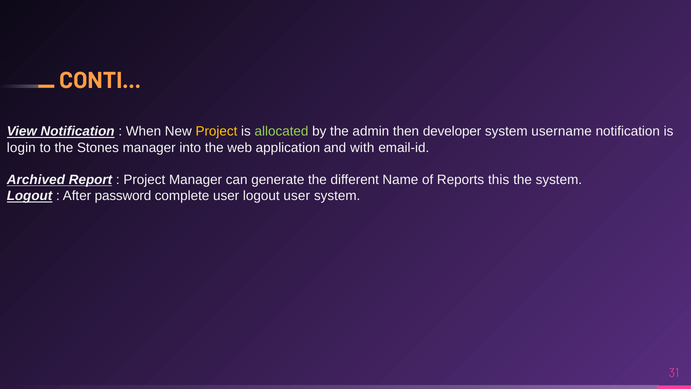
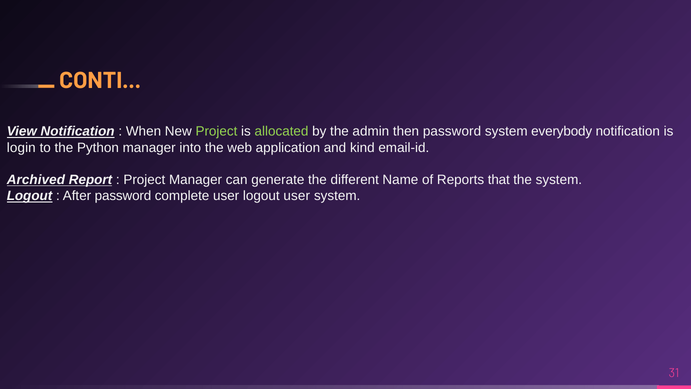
Project colour: yellow -> light green (216, 131)
then developer: developer -> password (452, 131)
username: username -> everybody (562, 131)
Stones: Stones -> Python (98, 147)
with: with -> kind (362, 147)
this: this -> that (499, 180)
